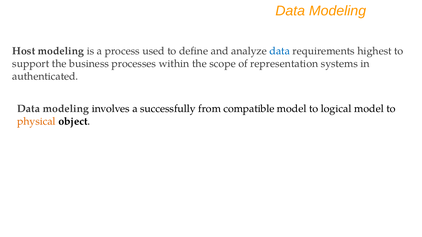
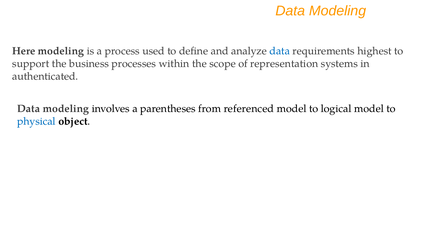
Host: Host -> Here (24, 51)
successfully: successfully -> parentheses (168, 109)
compatible: compatible -> referenced (249, 109)
physical colour: orange -> blue (36, 121)
